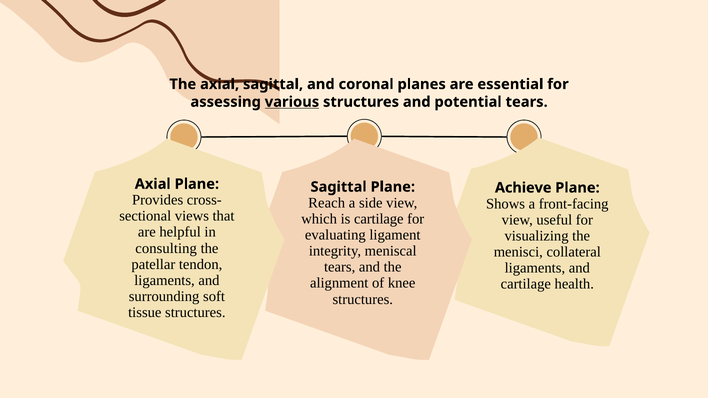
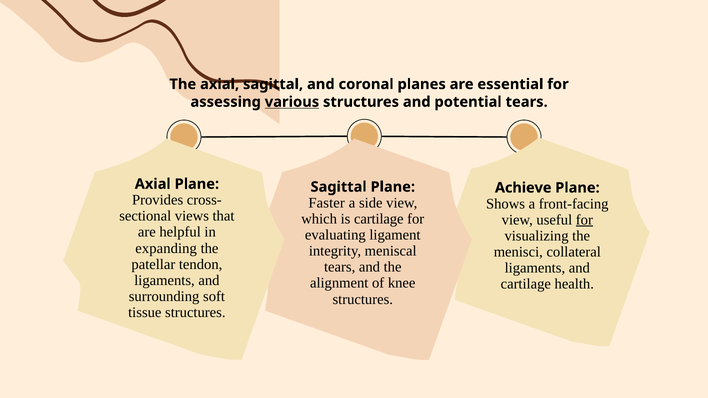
Reach: Reach -> Faster (327, 203)
for underline: none -> present (584, 220)
consulting: consulting -> expanding (166, 248)
